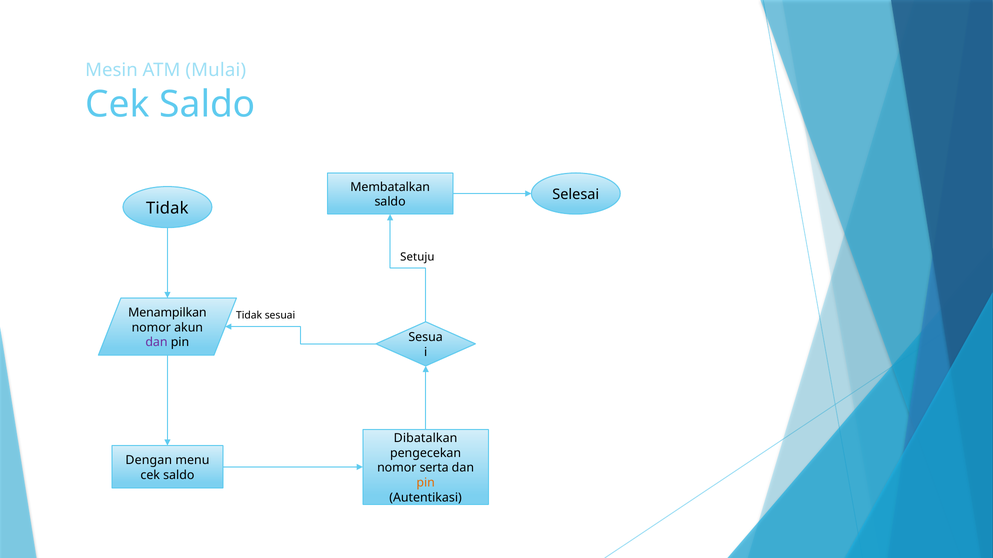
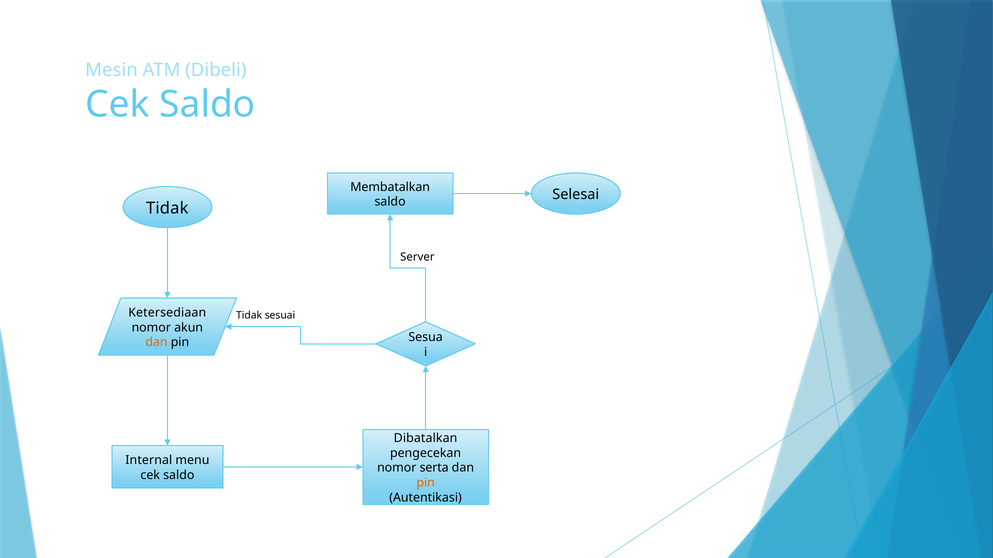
Mulai: Mulai -> Dibeli (216, 70)
Setuju: Setuju -> Server (417, 257)
Menampilkan: Menampilkan -> Ketersediaan (167, 313)
dan colour: purple -> orange (156, 343)
Dengan: Dengan -> Internal (149, 461)
